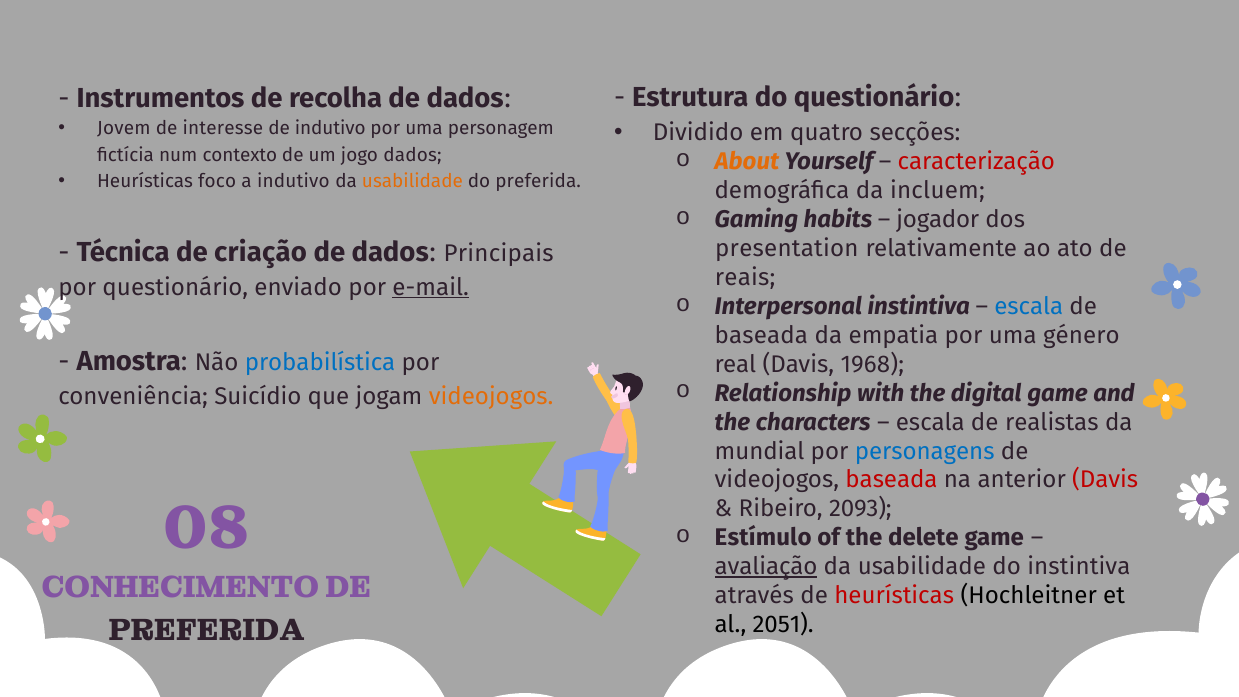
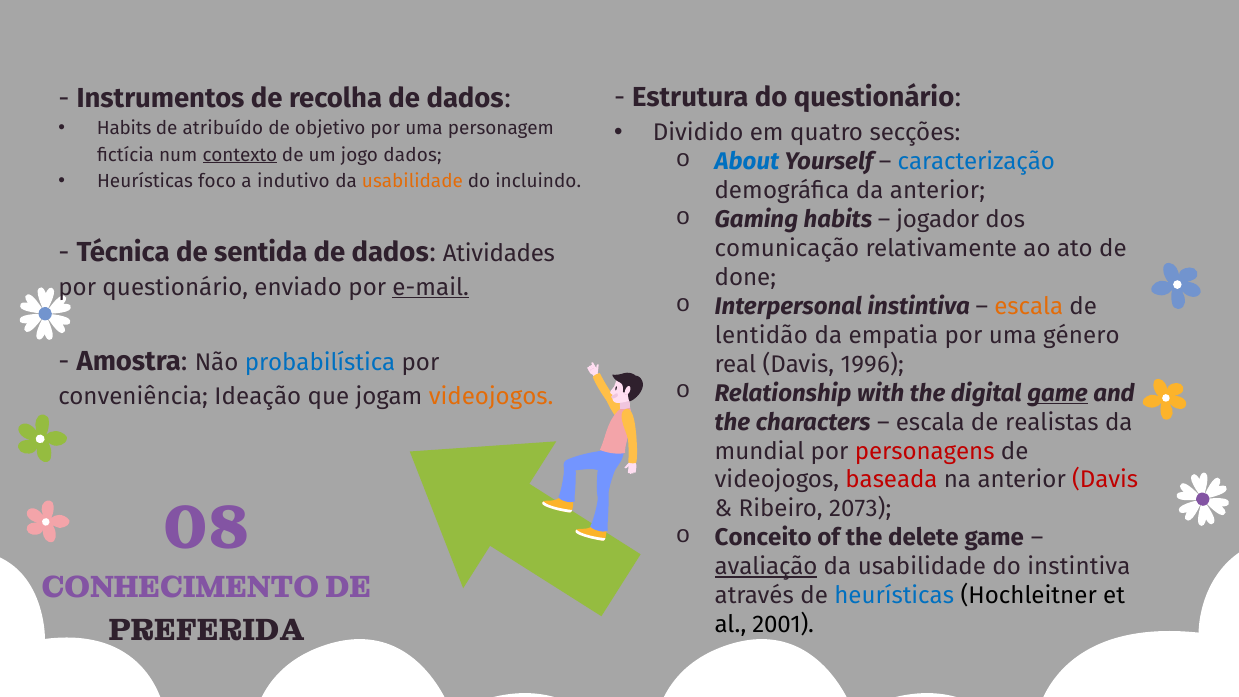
Jovem: Jovem -> Habits (124, 129)
interesse: interesse -> atribuído (223, 129)
de indutivo: indutivo -> objetivo (330, 129)
contexto underline: none -> present (240, 155)
About colour: orange -> blue (747, 162)
caracterização colour: red -> blue (976, 162)
do preferida: preferida -> incluindo (538, 181)
da incluem: incluem -> anterior (937, 191)
presentation: presentation -> comunicação (787, 249)
criação: criação -> sentida (261, 252)
Principais: Principais -> Atividades (499, 253)
reais: reais -> done (745, 278)
escala colour: blue -> orange (1029, 306)
baseada: baseada -> lentidão (761, 335)
1968: 1968 -> 1996 (872, 364)
game underline: none -> present (1058, 393)
Suicídio: Suicídio -> Ideação (258, 396)
personagens colour: blue -> red (925, 451)
2093: 2093 -> 2073 (860, 509)
Estímulo: Estímulo -> Conceito (763, 538)
heurísticas colour: red -> blue (894, 596)
2051: 2051 -> 2001 (783, 625)
